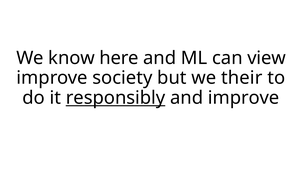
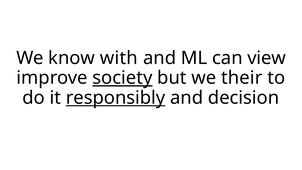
here: here -> with (119, 58)
society underline: none -> present (122, 78)
and improve: improve -> decision (244, 98)
